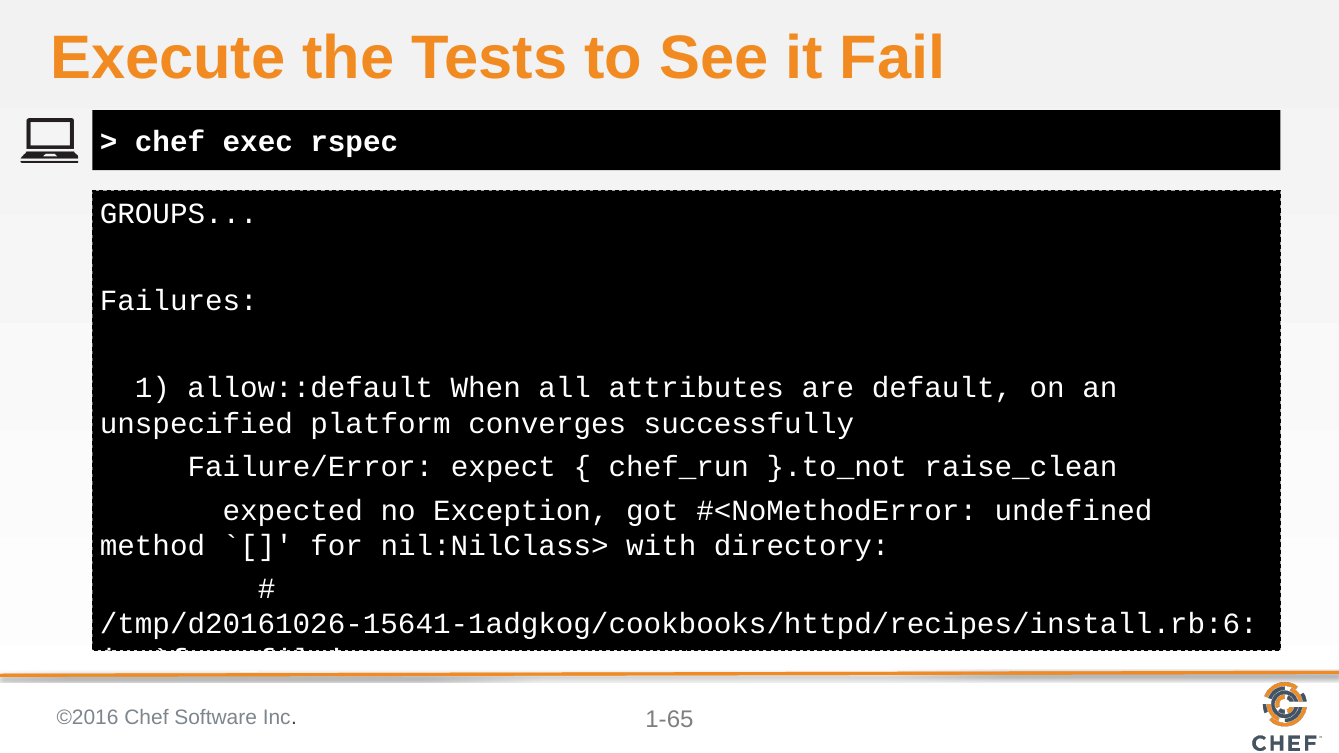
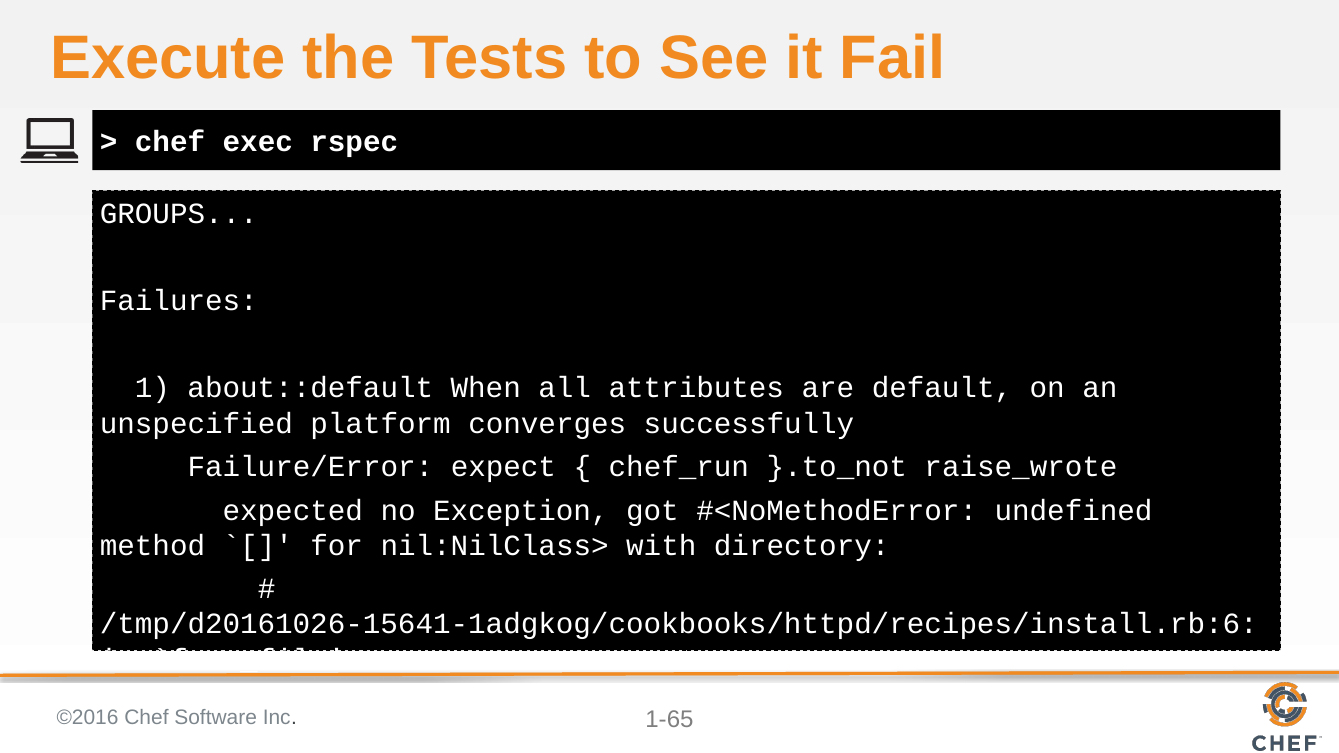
allow::default: allow::default -> about::default (310, 388)
raise_clean: raise_clean -> raise_wrote (1021, 467)
